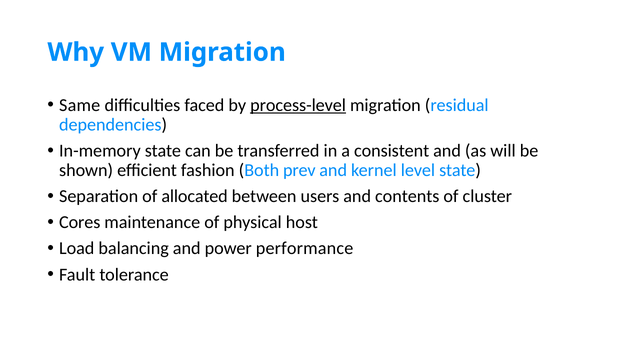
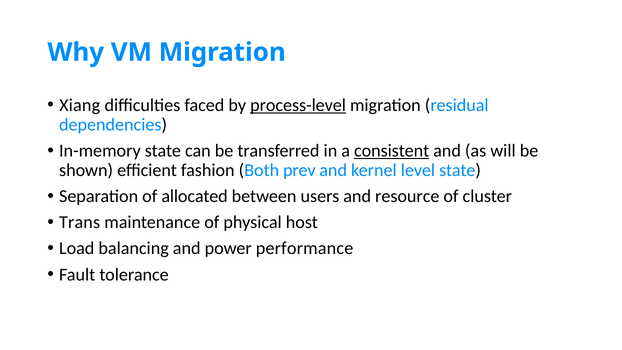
Same: Same -> Xiang (80, 105)
consistent underline: none -> present (392, 151)
contents: contents -> resource (407, 196)
Cores: Cores -> Trans (80, 222)
